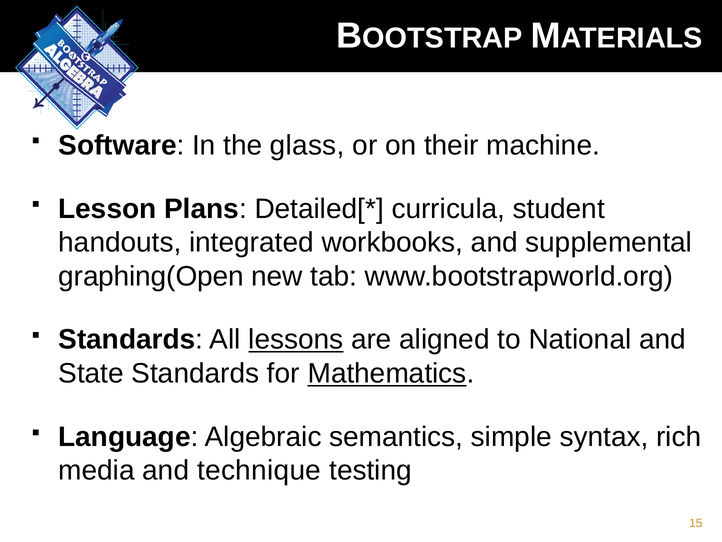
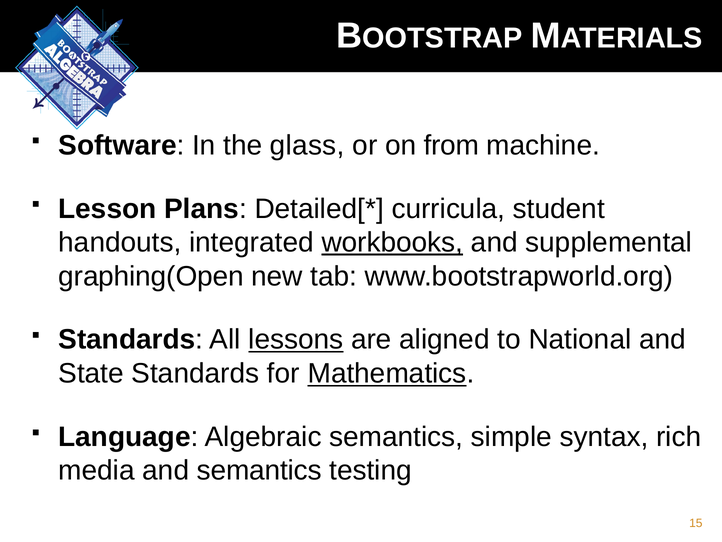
their: their -> from (451, 145)
workbooks underline: none -> present (392, 242)
and technique: technique -> semantics (259, 470)
